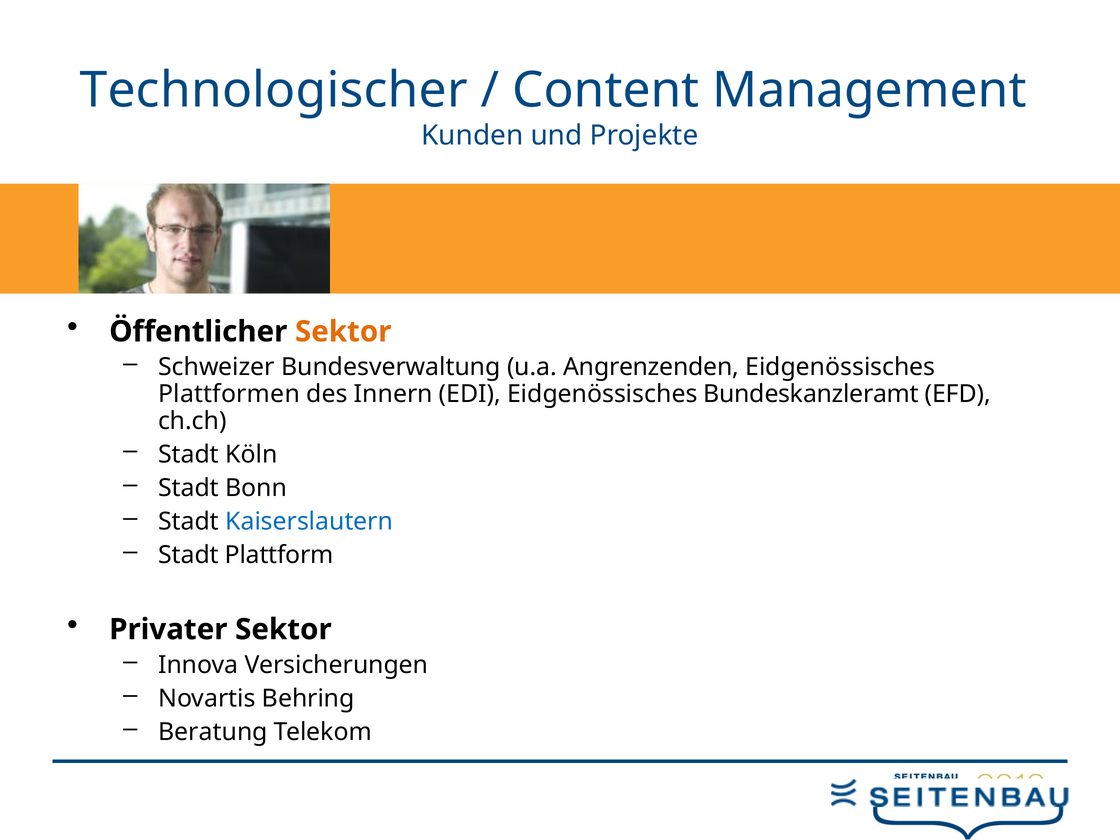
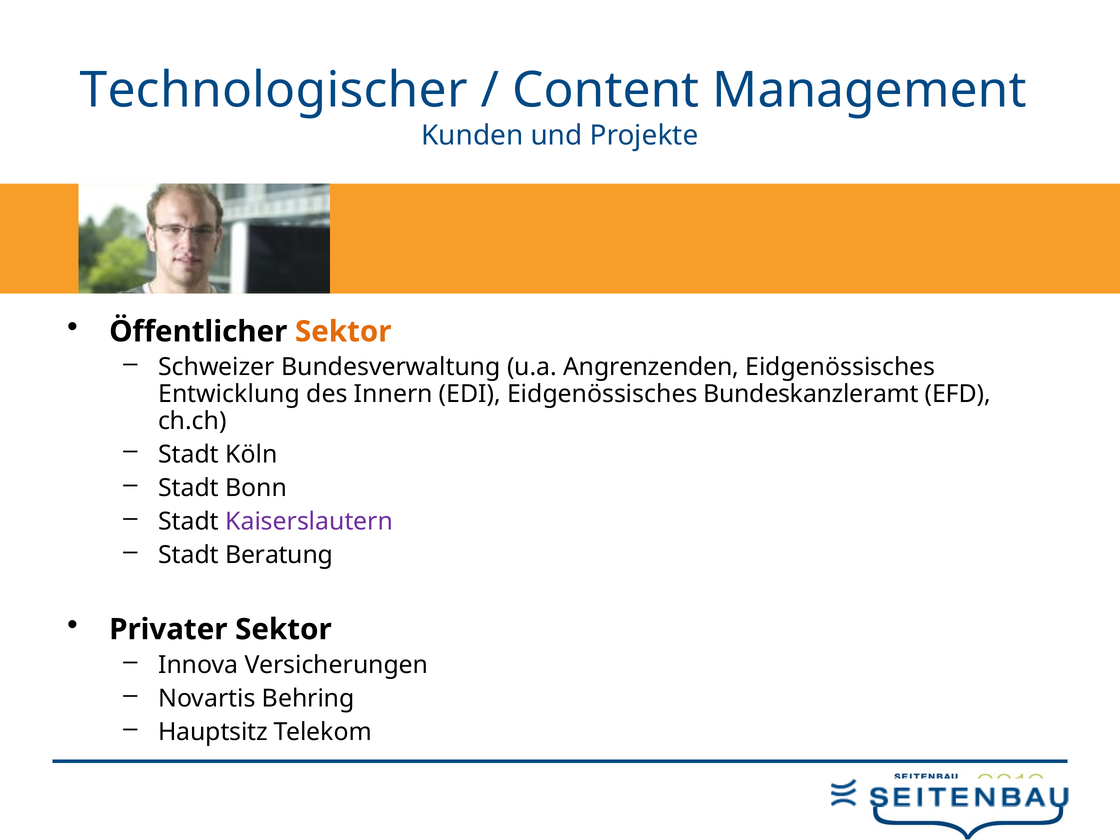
Plattformen: Plattformen -> Entwicklung (229, 394)
Kaiserslautern colour: blue -> purple (309, 522)
Plattform: Plattform -> Beratung (279, 555)
Beratung: Beratung -> Hauptsitz (213, 732)
